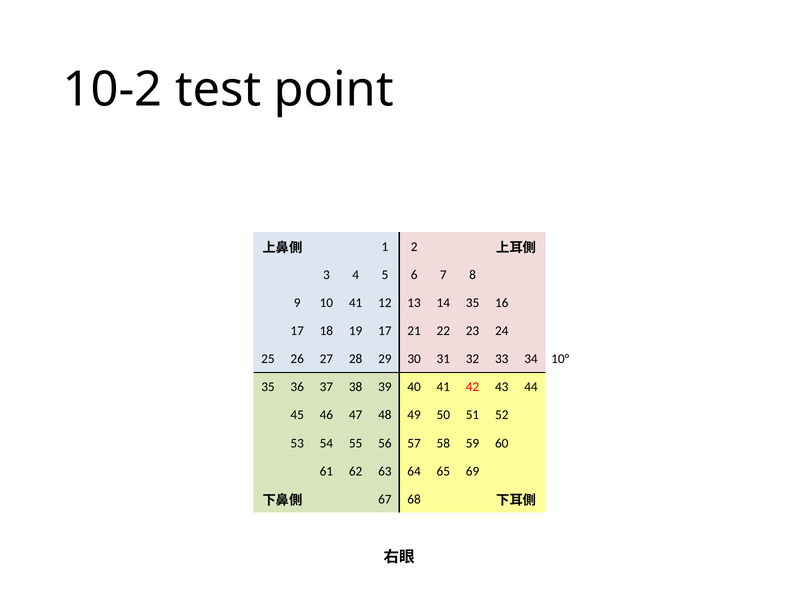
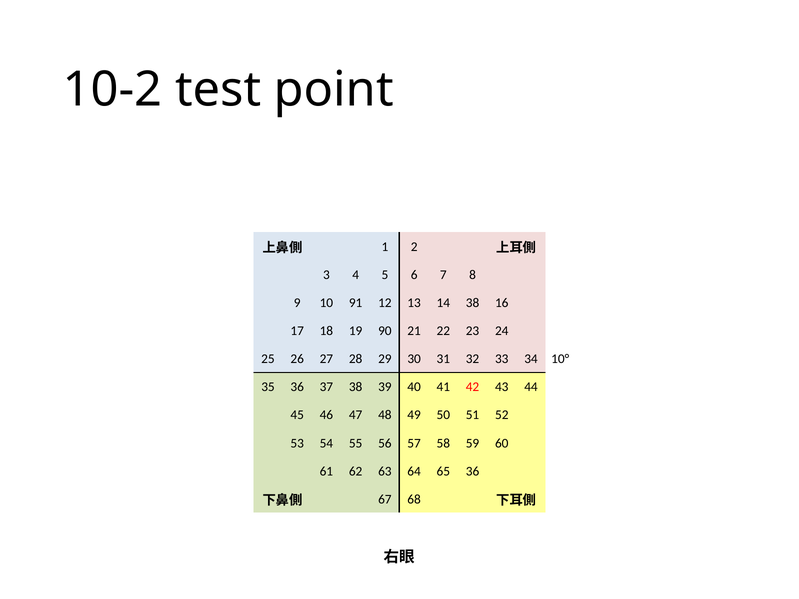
10 41: 41 -> 91 (356, 303)
14 35: 35 -> 38 (473, 303)
19 17: 17 -> 90 (385, 331)
65 69: 69 -> 36 (473, 471)
